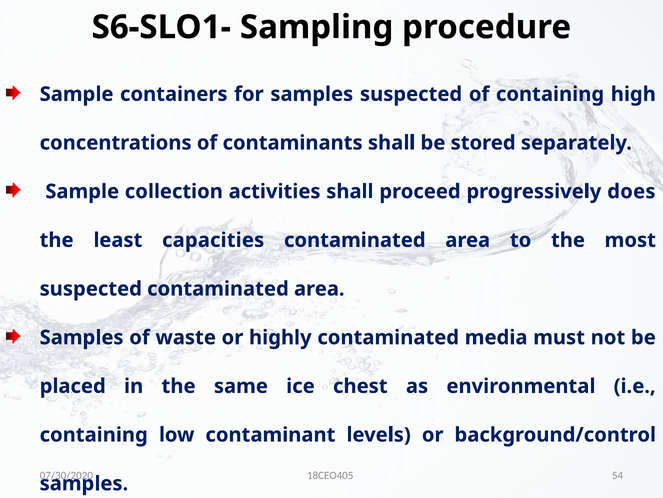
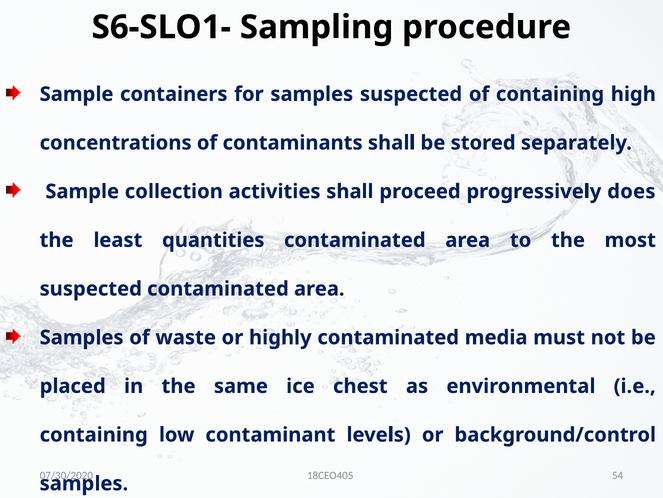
capacities: capacities -> quantities (213, 240)
